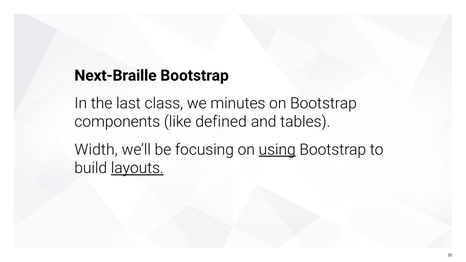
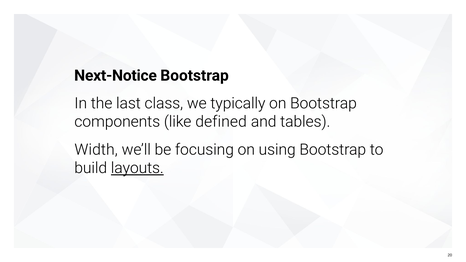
Next-Braille: Next-Braille -> Next-Notice (116, 76)
minutes: minutes -> typically (238, 103)
using underline: present -> none (277, 150)
